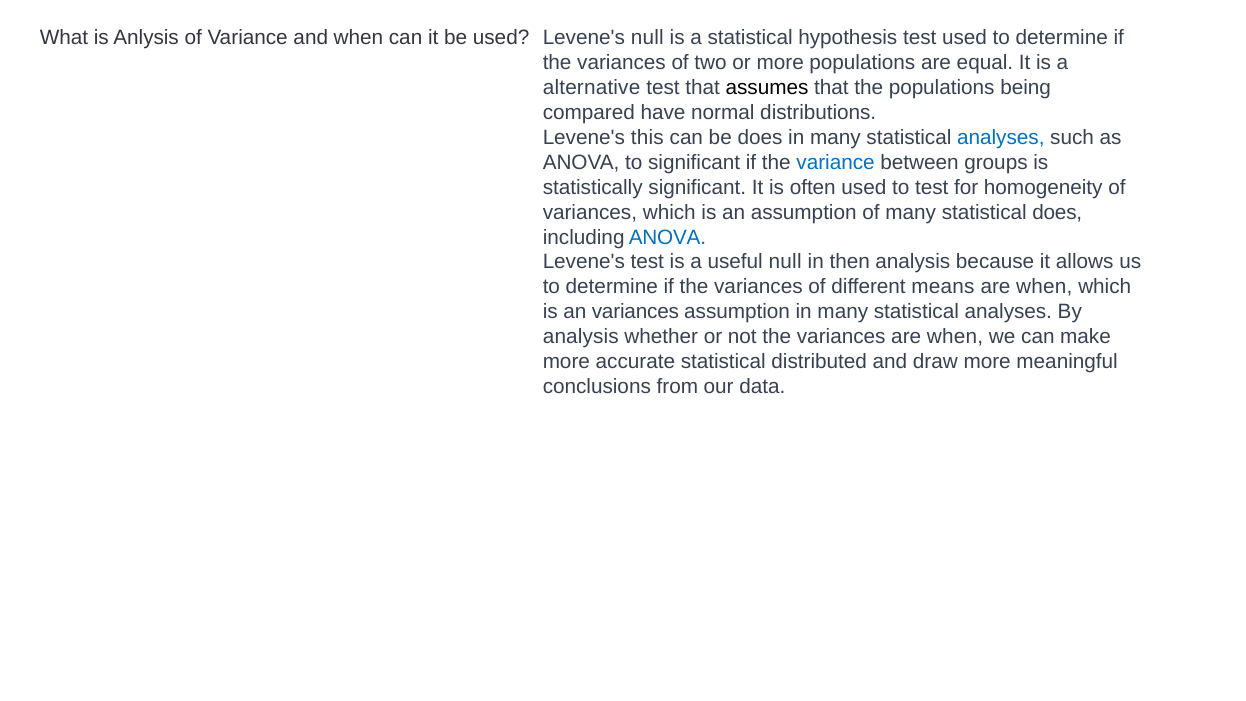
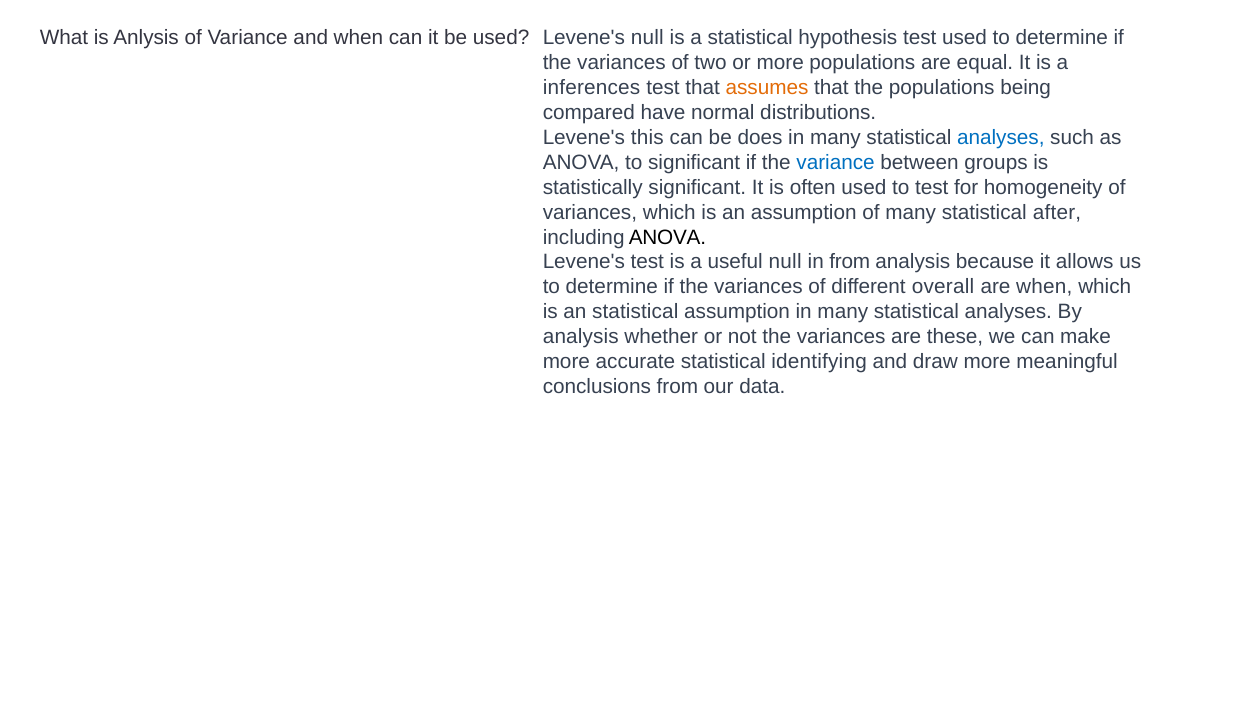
alternative: alternative -> inferences (592, 88)
assumes colour: black -> orange (767, 88)
statistical does: does -> after (1057, 212)
ANOVA colour: blue -> black (667, 237)
in then: then -> from (850, 262)
means: means -> overall (943, 287)
an variances: variances -> statistical (635, 312)
variances are when: when -> these (955, 337)
distributed: distributed -> identifying (819, 362)
